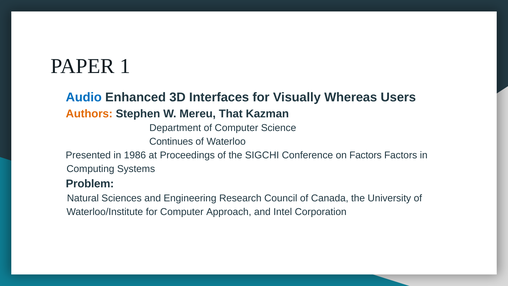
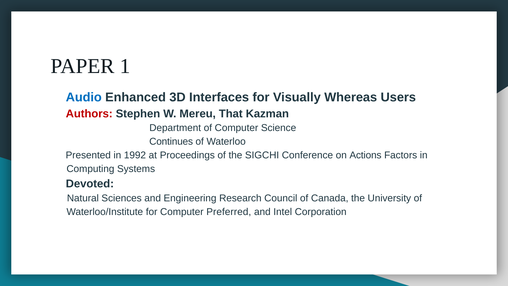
Authors colour: orange -> red (89, 114)
1986: 1986 -> 1992 (135, 155)
on Factors: Factors -> Actions (365, 155)
Problem: Problem -> Devoted (90, 184)
Approach: Approach -> Preferred (229, 212)
